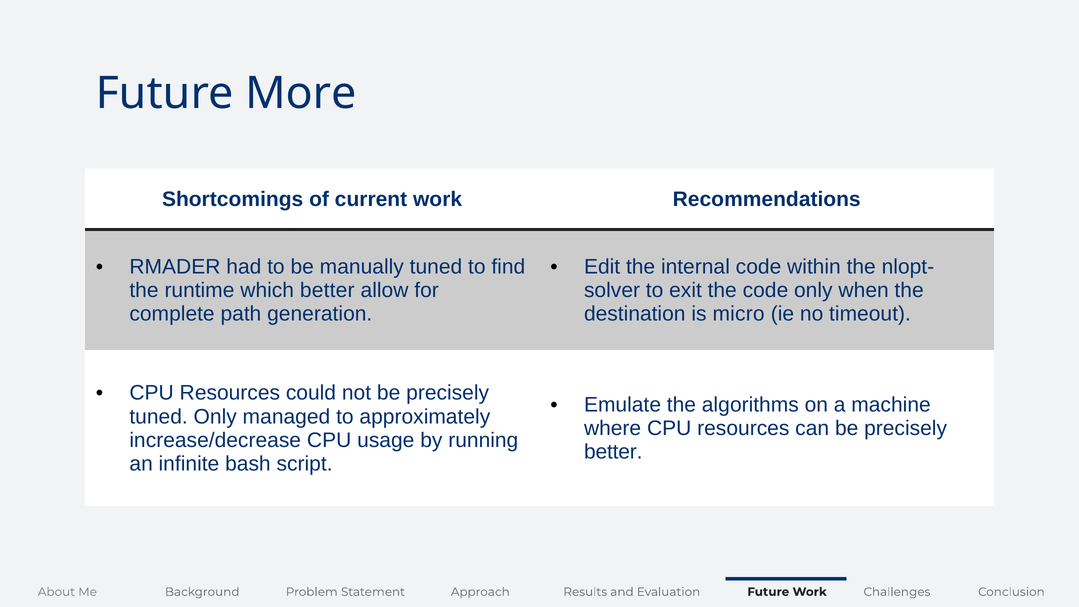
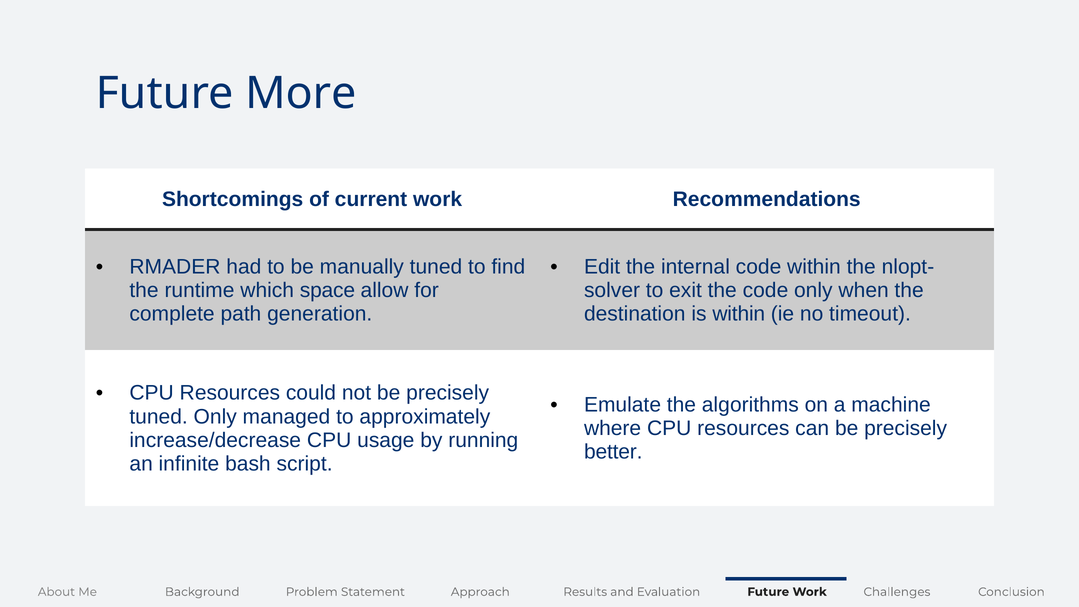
which better: better -> space (327, 290)
is micro: micro -> within (739, 314)
